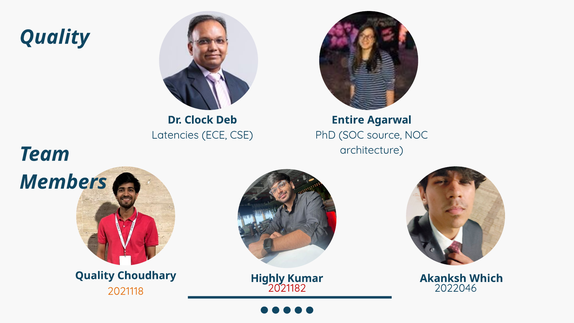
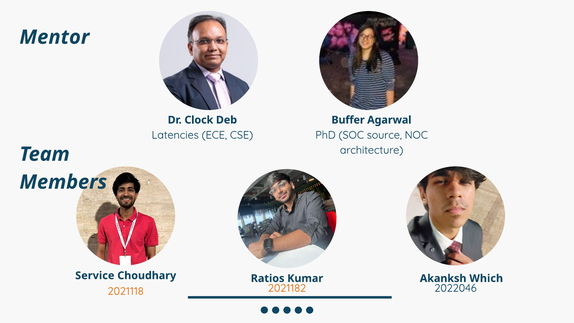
Quality: Quality -> Mentor (54, 37)
Entire: Entire -> Buffer (348, 120)
Quality: Quality -> Service (95, 276)
Highly: Highly -> Ratios (268, 278)
2021182 colour: red -> orange (287, 288)
